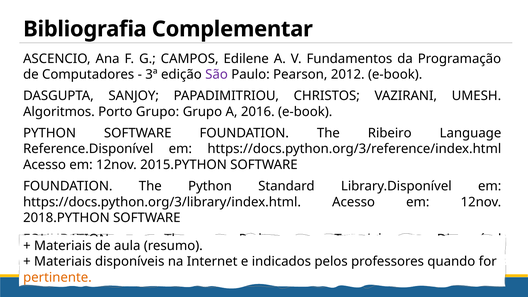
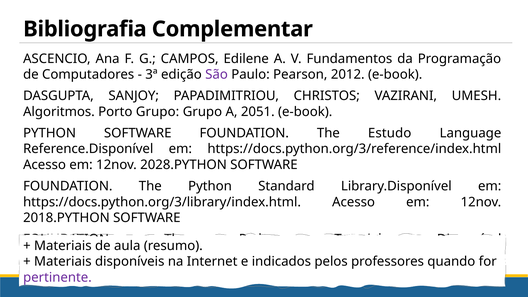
2016: 2016 -> 2051 (258, 112)
Ribeiro: Ribeiro -> Estudo (390, 133)
2015.PYTHON: 2015.PYTHON -> 2028.PYTHON (184, 165)
pertinente colour: orange -> purple (57, 277)
